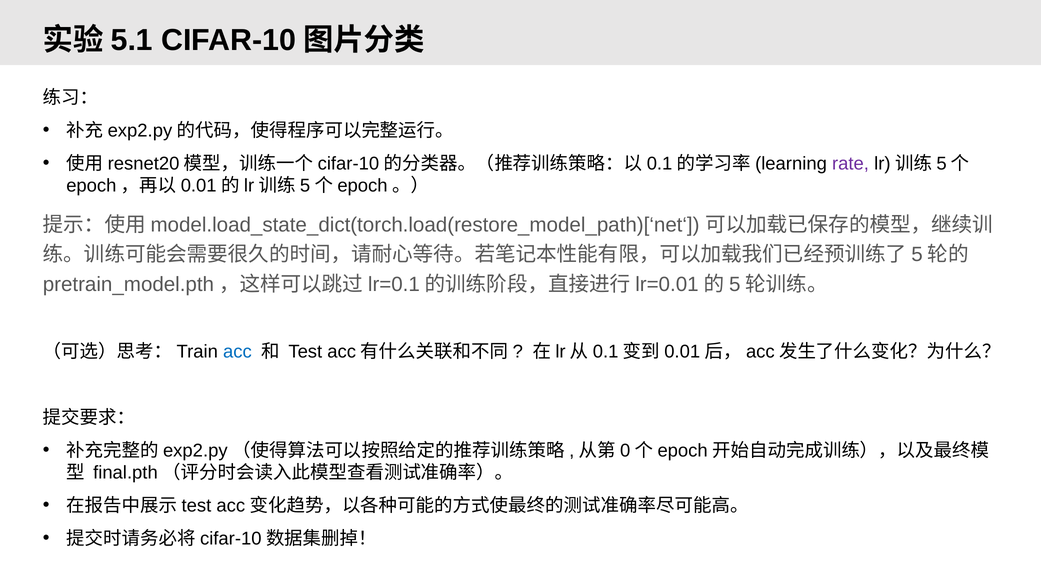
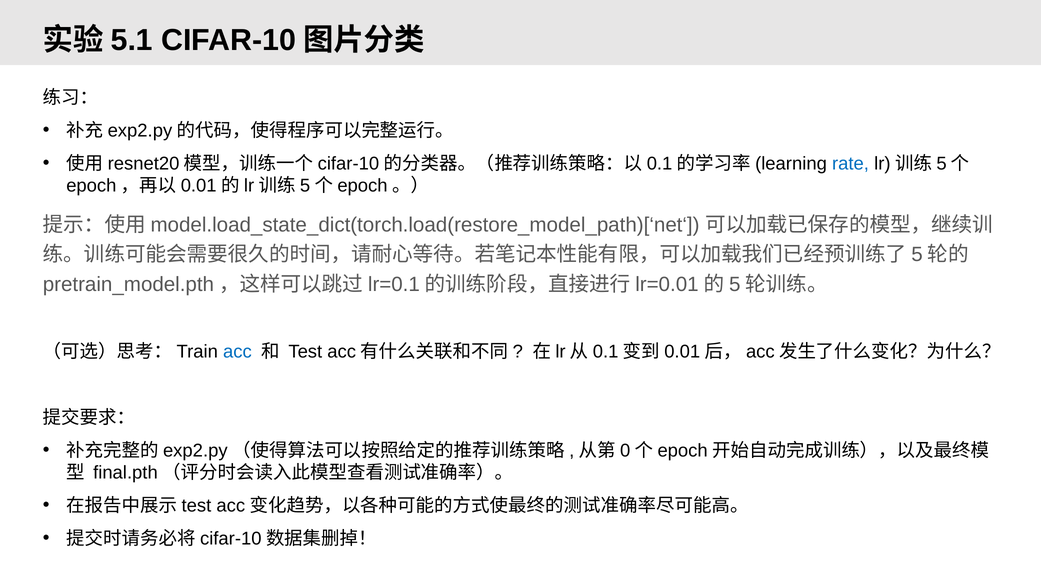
rate colour: purple -> blue (850, 163)
